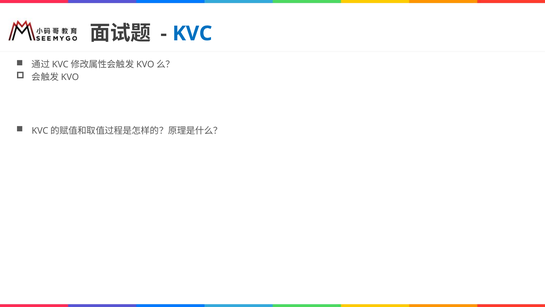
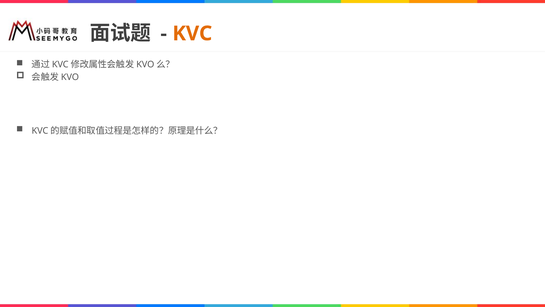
KVC colour: blue -> orange (192, 33)
